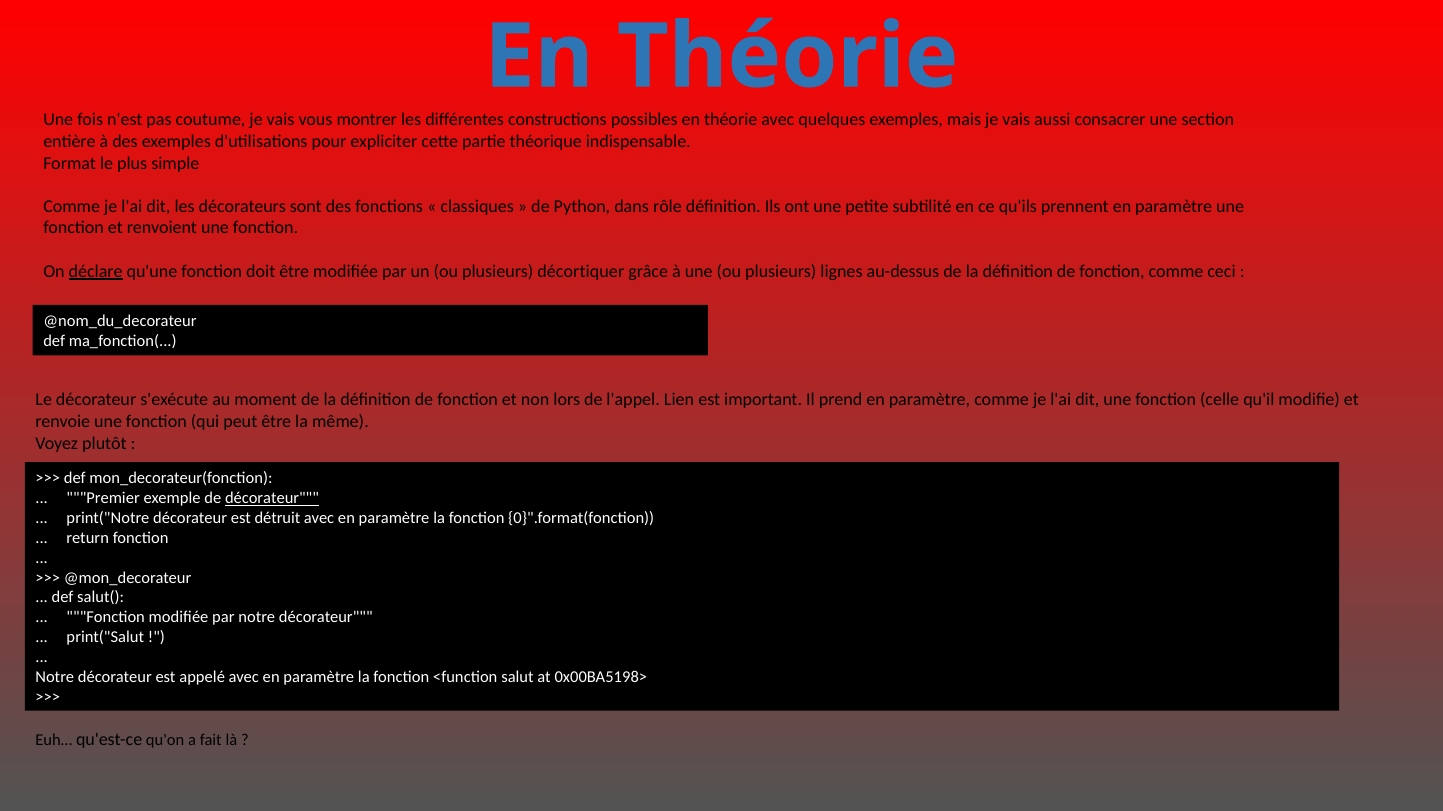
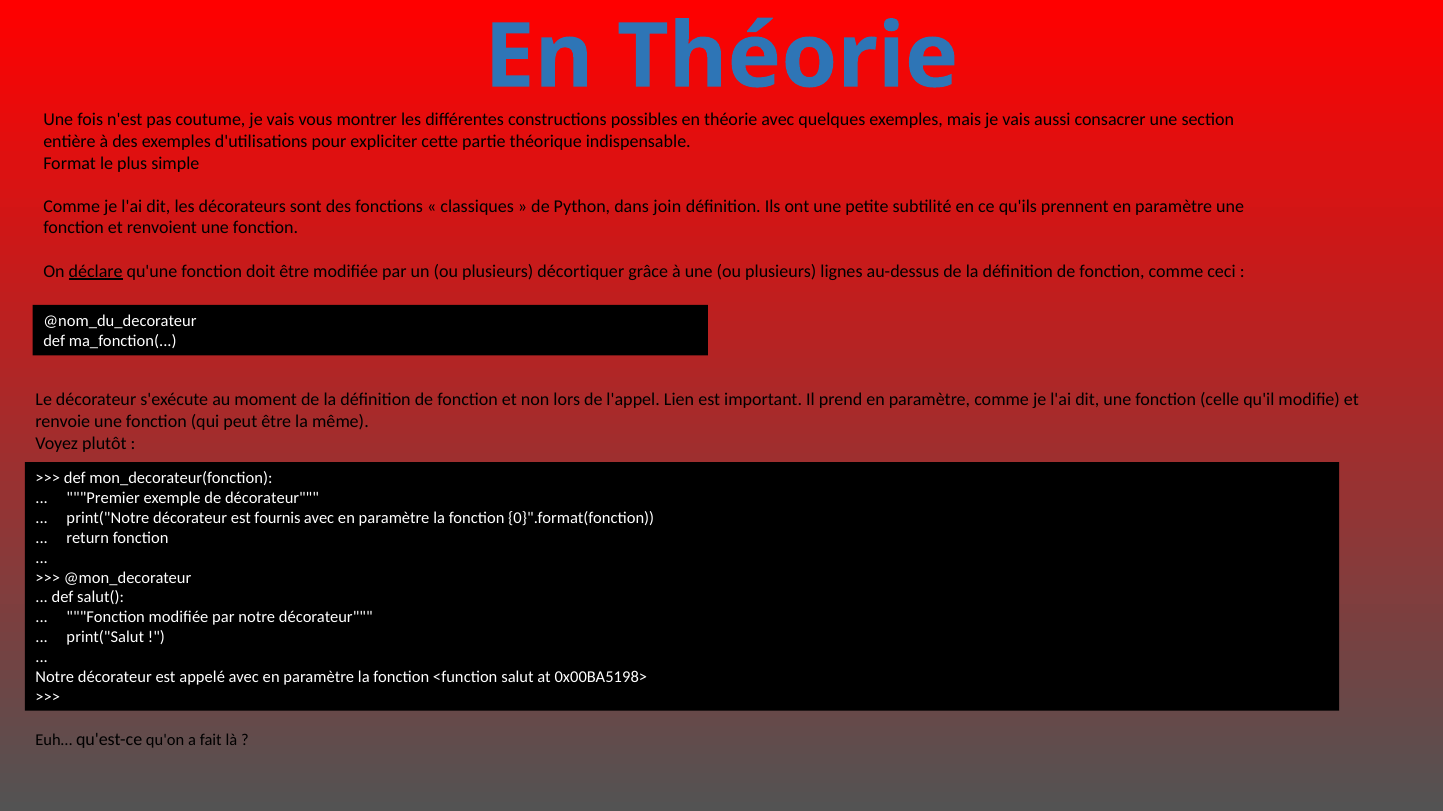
rôle: rôle -> join (667, 207)
décorateur underline: present -> none (272, 499)
détruit: détruit -> fournis (278, 519)
